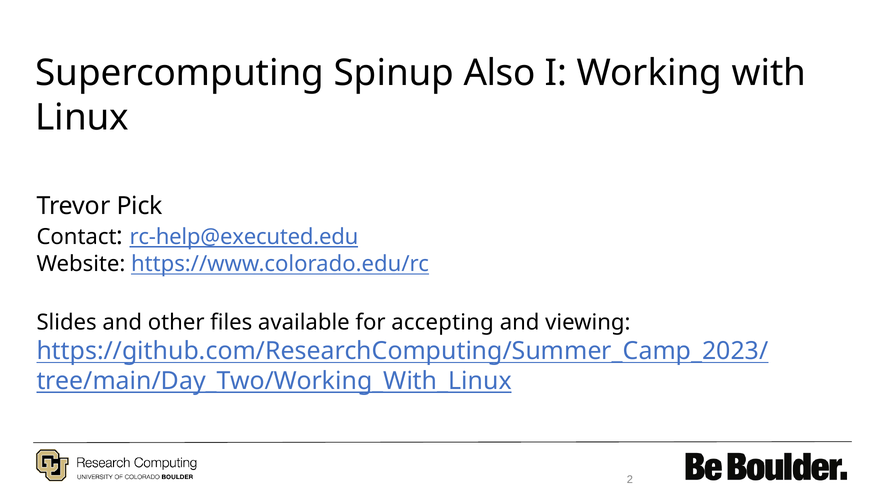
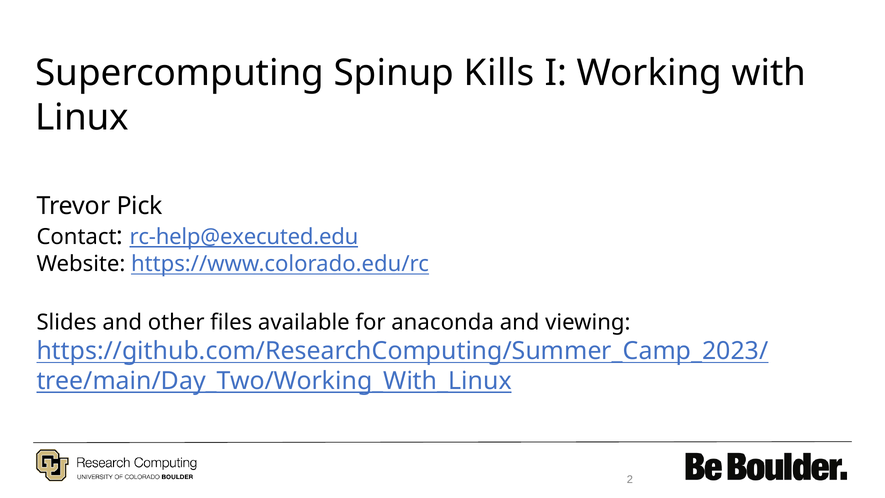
Also: Also -> Kills (499, 73)
accepting: accepting -> anaconda (443, 323)
